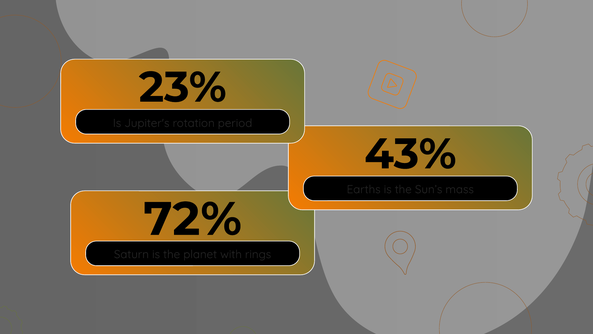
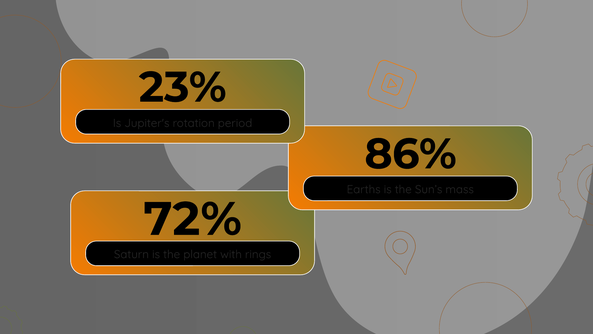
43%: 43% -> 86% (411, 154)
